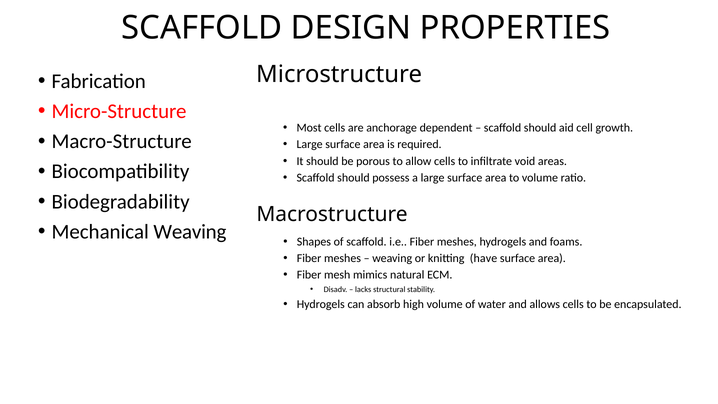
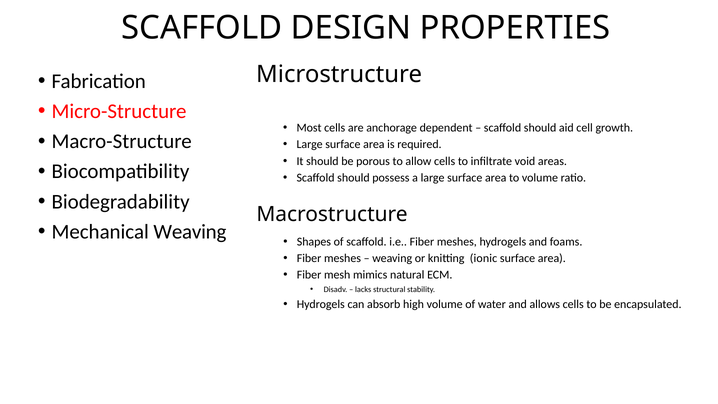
have: have -> ionic (484, 258)
